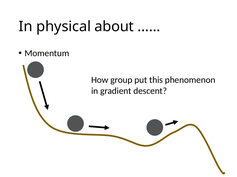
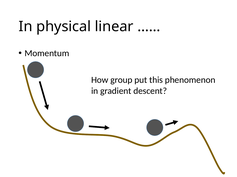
about: about -> linear (114, 27)
